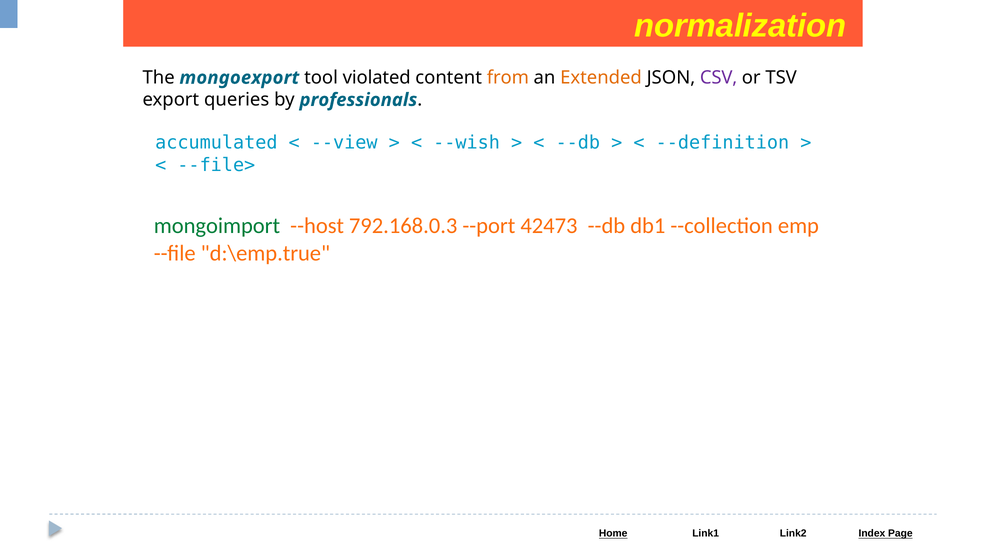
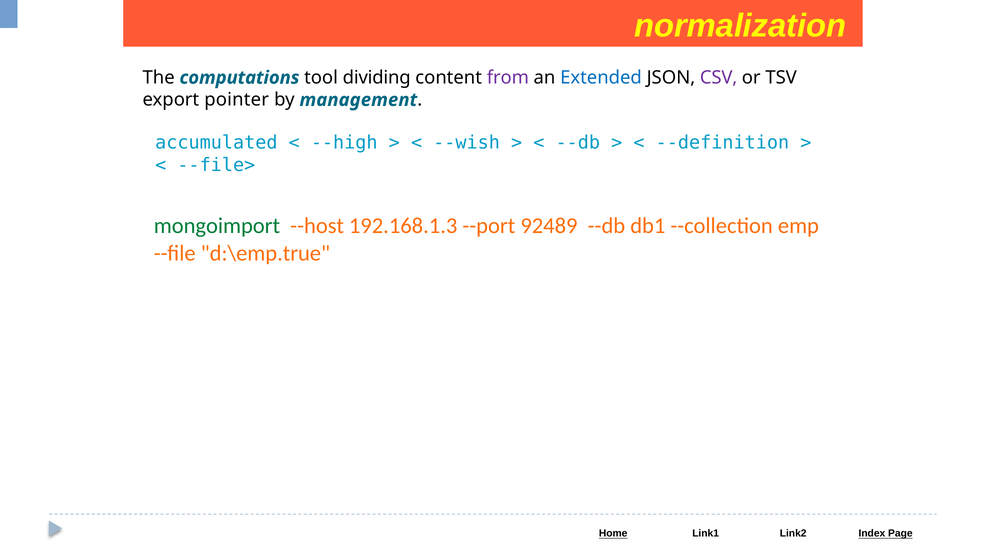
mongoexport: mongoexport -> computations (239, 78)
violated: violated -> dividing (377, 78)
from colour: orange -> purple (508, 78)
Extended colour: orange -> blue (601, 78)
queries: queries -> pointer (237, 100)
professionals: professionals -> management (358, 100)
--view: --view -> --high (344, 143)
792.168.0.3: 792.168.0.3 -> 192.168.1.3 (403, 226)
42473: 42473 -> 92489 (549, 226)
